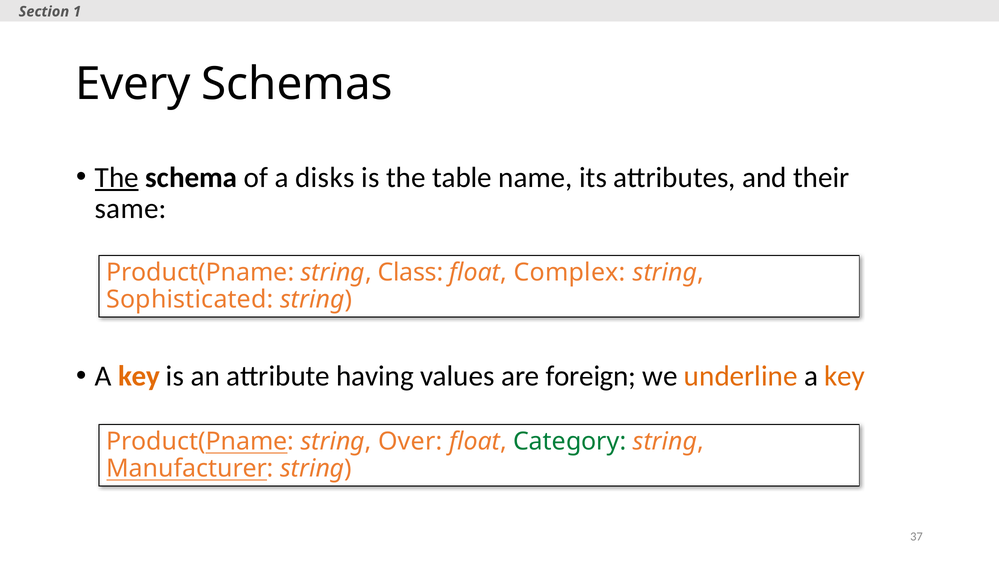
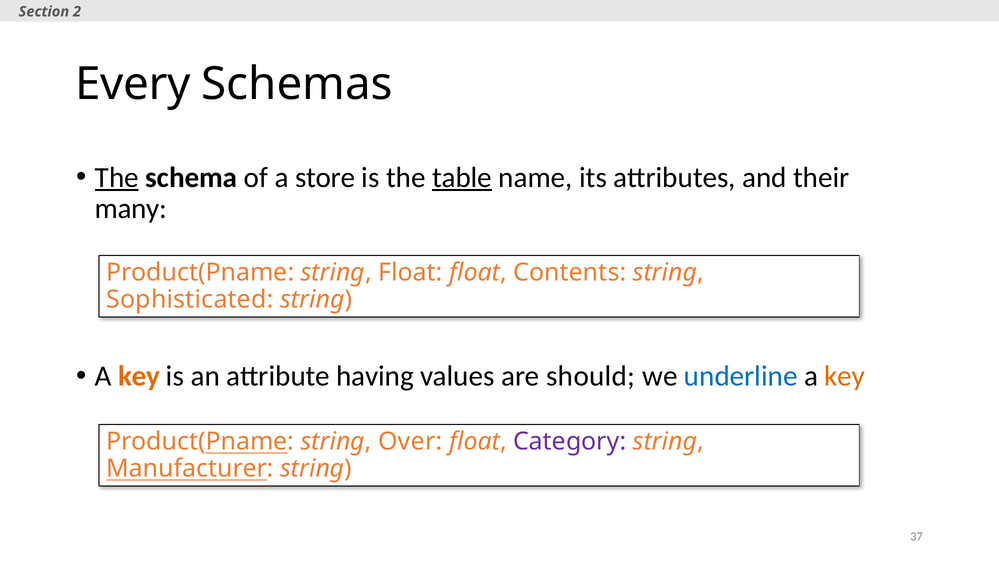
1: 1 -> 2 (77, 12)
disks: disks -> store (325, 177)
table underline: none -> present (462, 177)
same: same -> many (131, 209)
string Class: Class -> Float (410, 273)
Complex: Complex -> Contents (570, 273)
foreign: foreign -> should (591, 376)
underline colour: orange -> blue (741, 376)
Category colour: green -> purple (570, 442)
